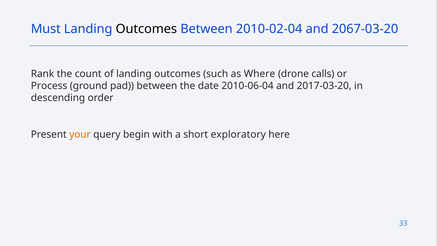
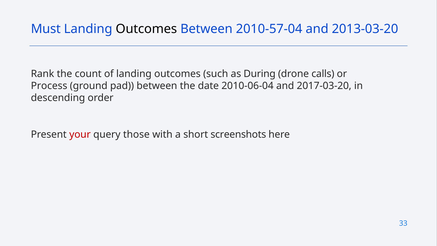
2010-02-04: 2010-02-04 -> 2010-57-04 (269, 29)
2067-03-20: 2067-03-20 -> 2013-03-20 (365, 29)
Where: Where -> During (260, 74)
your colour: orange -> red (80, 135)
begin: begin -> those (136, 135)
exploratory: exploratory -> screenshots (238, 135)
